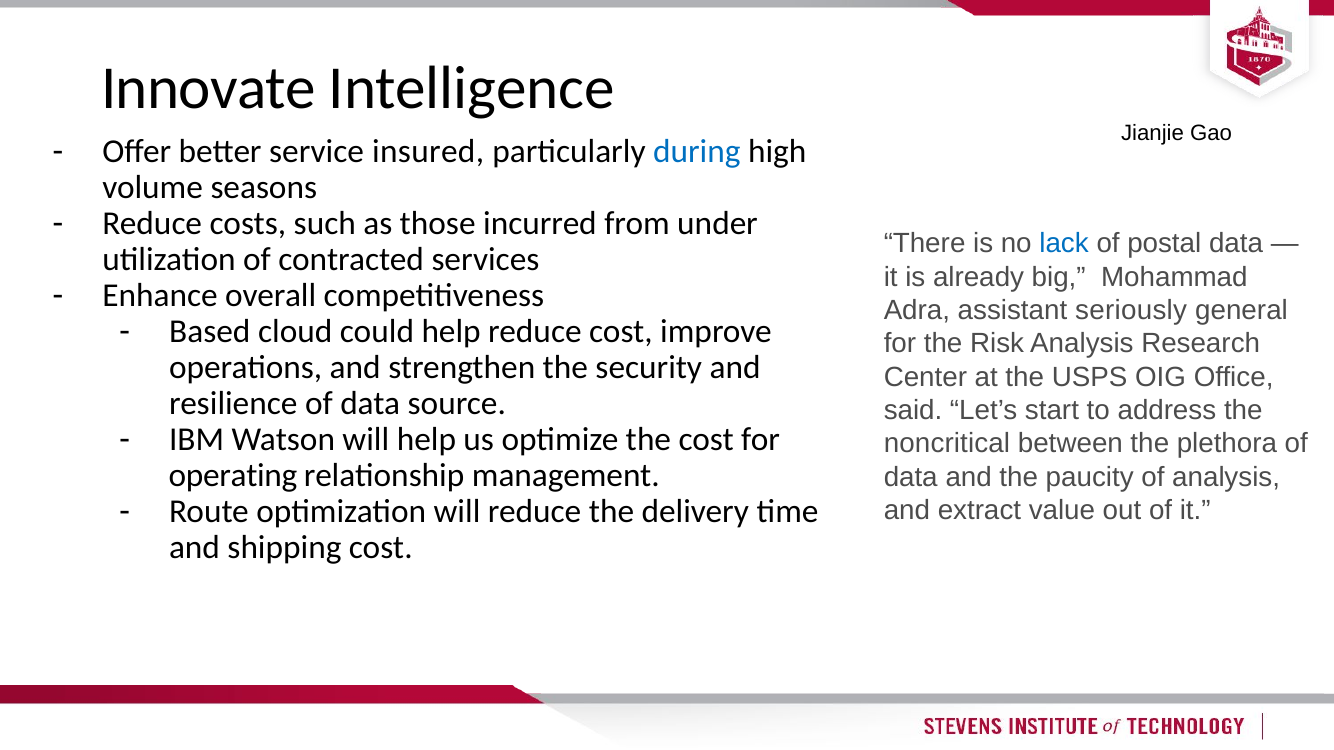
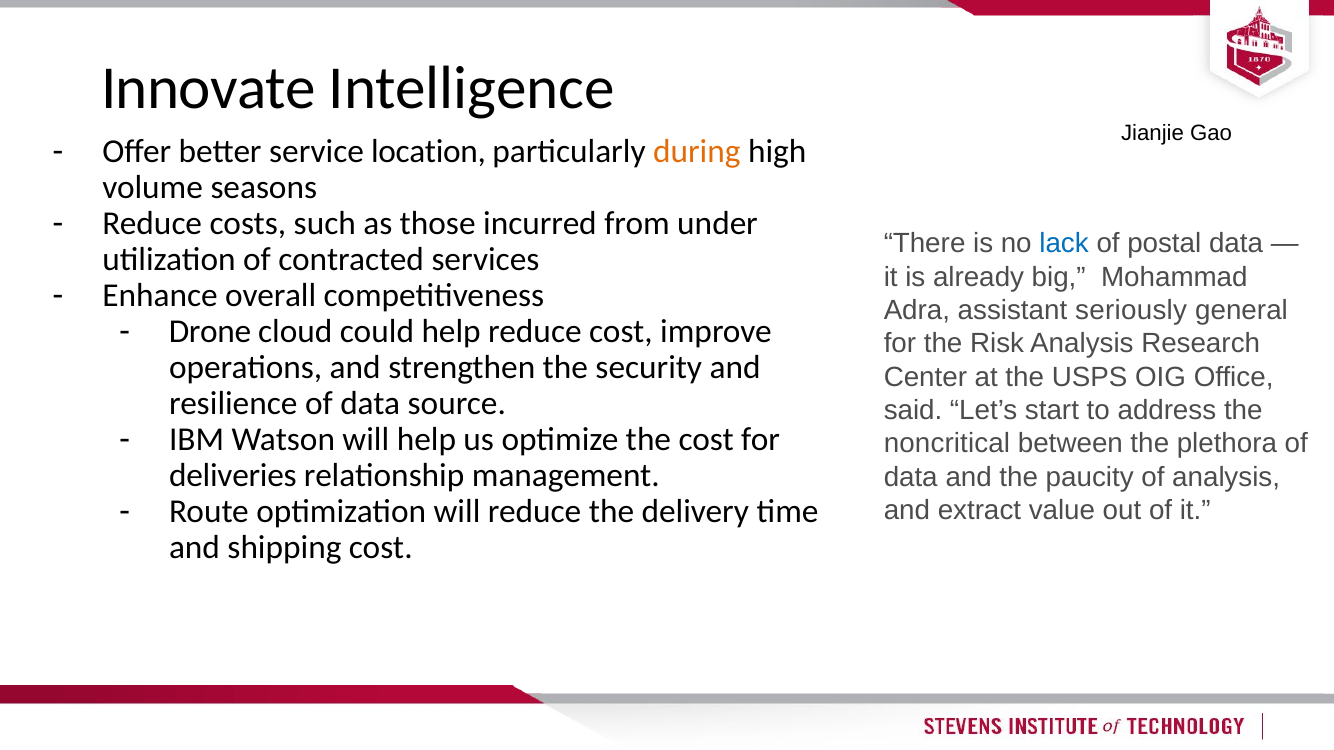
insured: insured -> location (428, 152)
during colour: blue -> orange (697, 152)
Based: Based -> Drone (210, 332)
operating: operating -> deliveries (233, 476)
